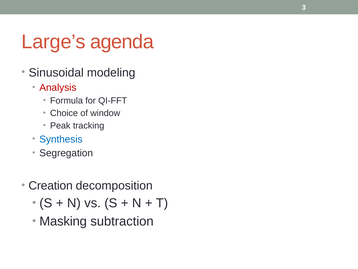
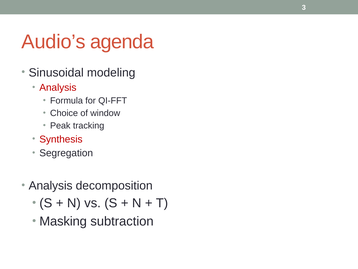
Large’s: Large’s -> Audio’s (54, 42)
Synthesis colour: blue -> red (61, 139)
Creation: Creation -> Analysis (51, 185)
